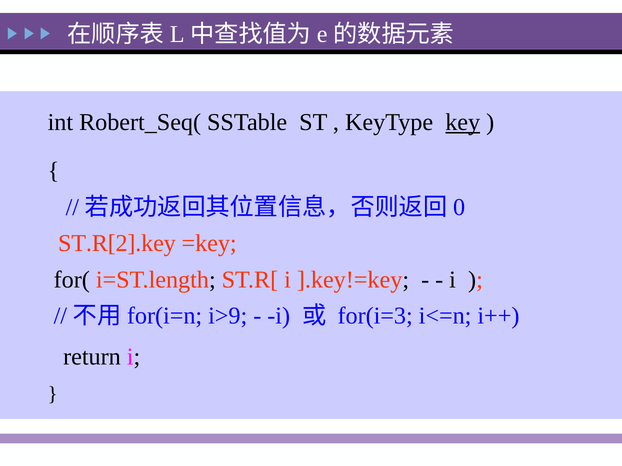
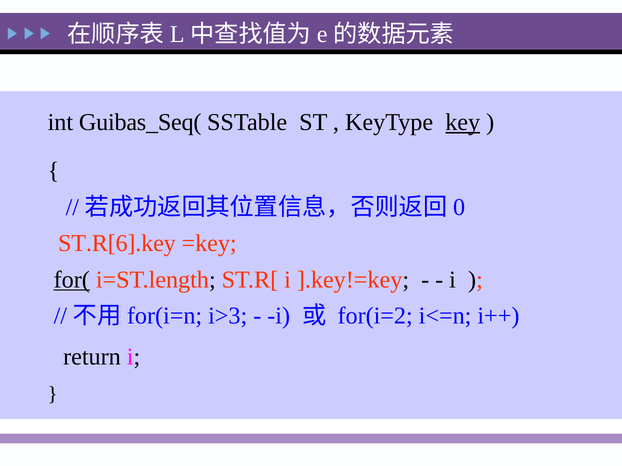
Robert_Seq(: Robert_Seq( -> Guibas_Seq( (140, 123)
ST.R[2].key: ST.R[2].key -> ST.R[6].key (117, 244)
for( underline: none -> present (72, 280)
i>9: i>9 -> i>3 (228, 316)
for(i=3: for(i=3 -> for(i=2 (375, 316)
